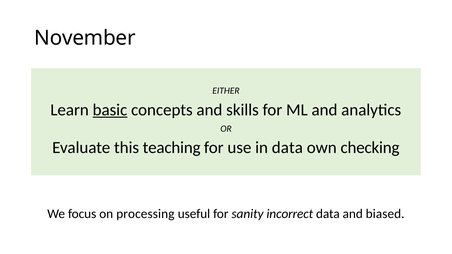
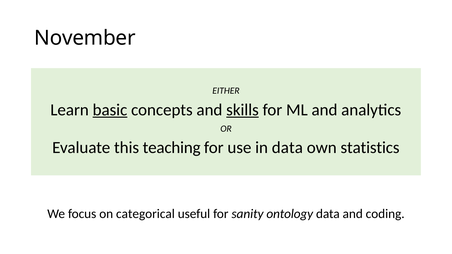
skills underline: none -> present (243, 110)
checking: checking -> statistics (370, 148)
processing: processing -> categorical (145, 214)
incorrect: incorrect -> ontology (290, 214)
biased: biased -> coding (385, 214)
